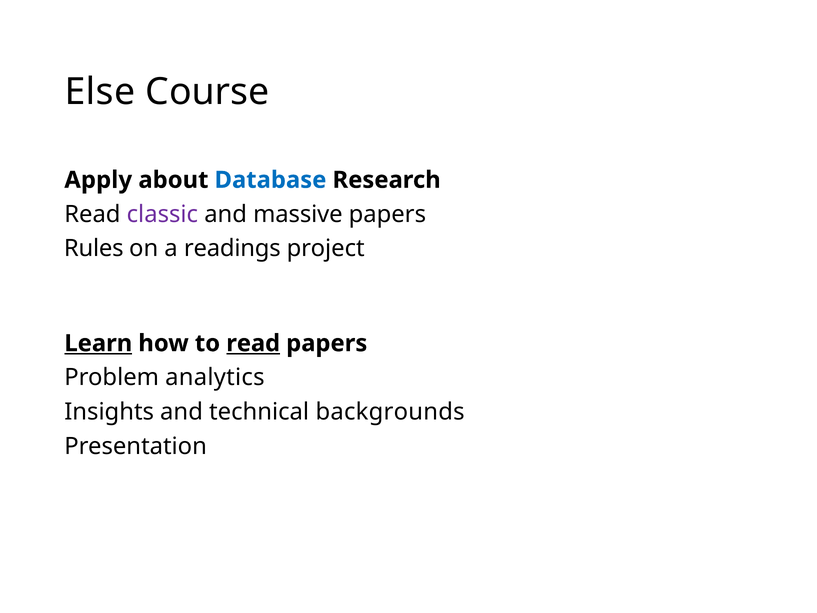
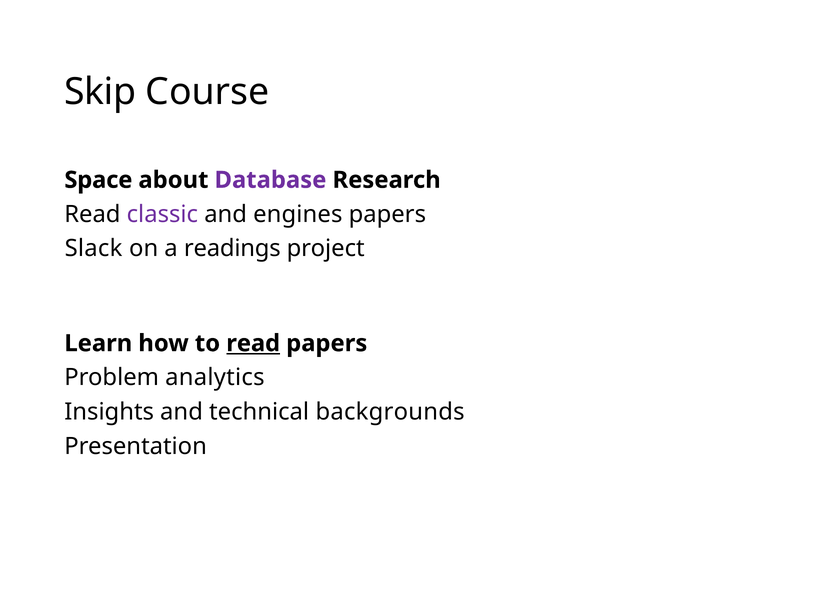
Else: Else -> Skip (100, 92)
Apply: Apply -> Space (98, 180)
Database colour: blue -> purple (270, 180)
massive: massive -> engines (298, 214)
Rules: Rules -> Slack (94, 248)
Learn underline: present -> none (98, 343)
